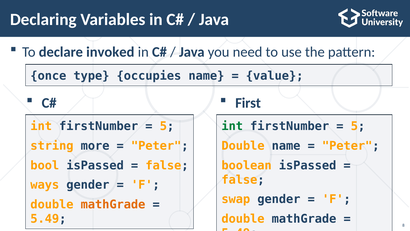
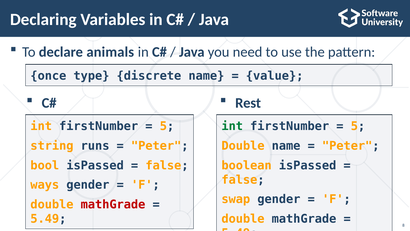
invoked: invoked -> animals (110, 52)
occupies: occupies -> discrete (149, 76)
First: First -> Rest (248, 103)
more: more -> runs (95, 146)
mathGrade colour: orange -> red (113, 204)
